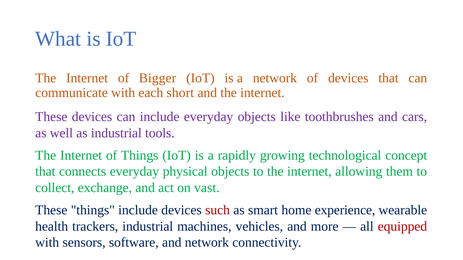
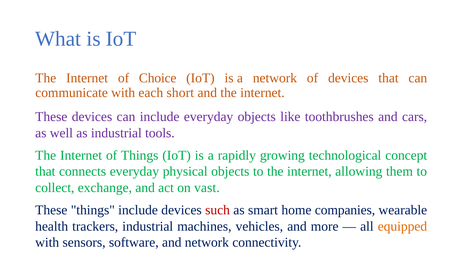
Bigger: Bigger -> Choice (158, 78)
experience: experience -> companies (345, 210)
equipped colour: red -> orange (402, 227)
